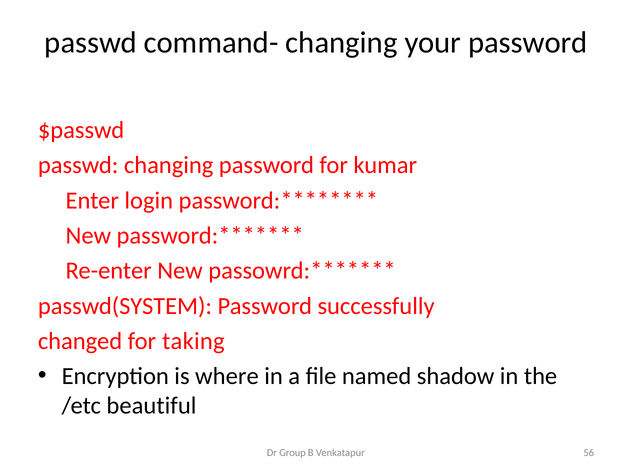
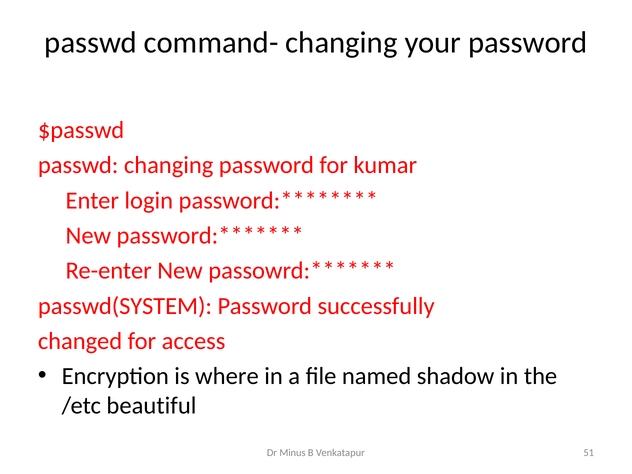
taking: taking -> access (194, 341)
Group: Group -> Minus (292, 453)
56: 56 -> 51 (589, 453)
